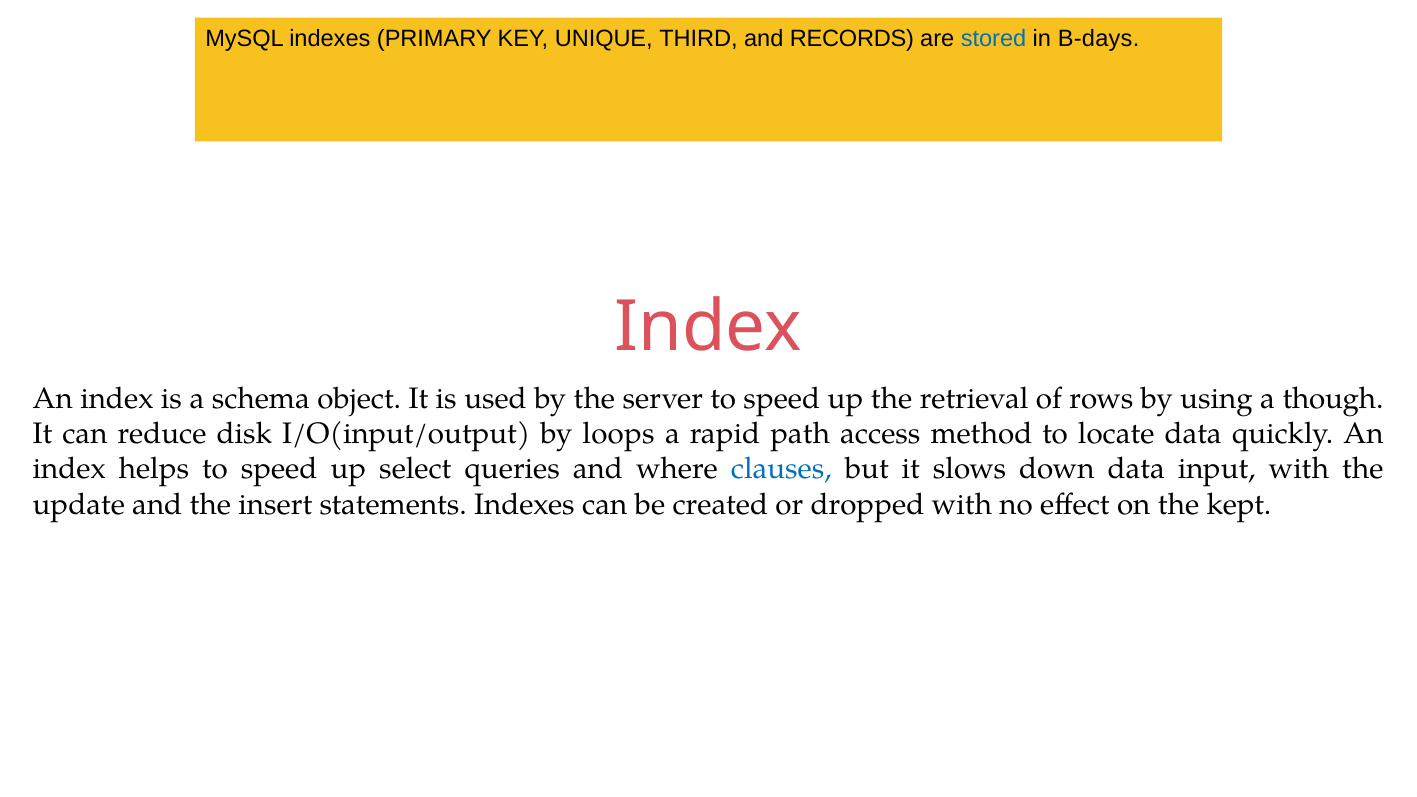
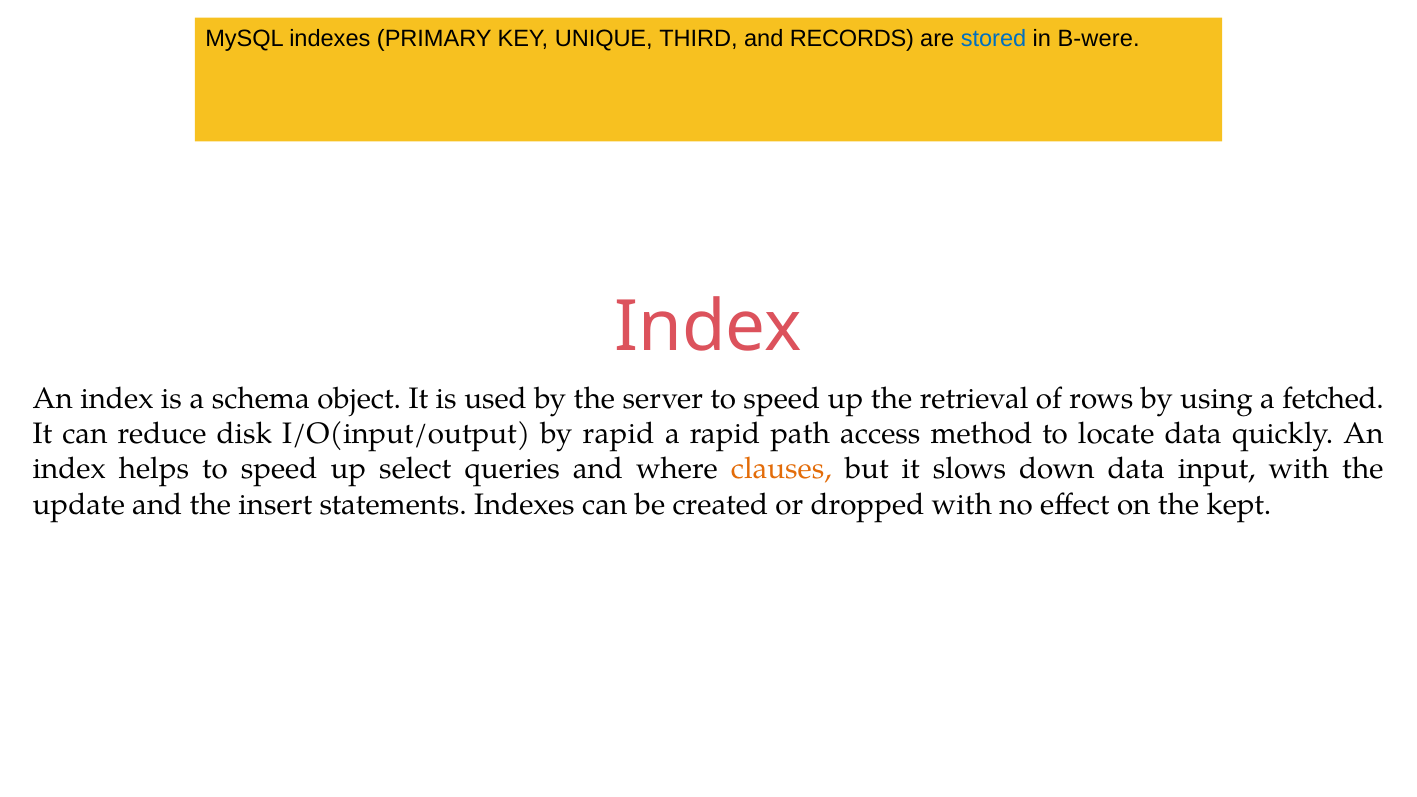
B-days: B-days -> B-were (1099, 39)
though: though -> fetched (1333, 398)
by loops: loops -> rapid (619, 434)
clauses colour: blue -> orange (781, 469)
